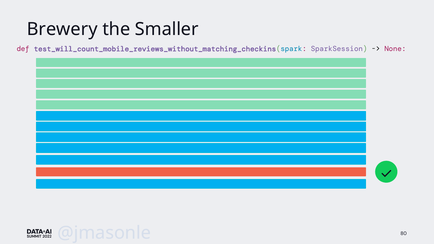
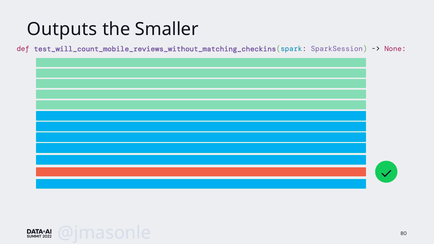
Brewery: Brewery -> Outputs (62, 29)
